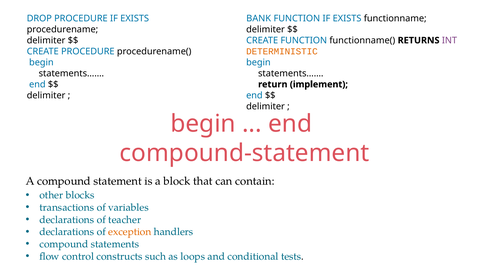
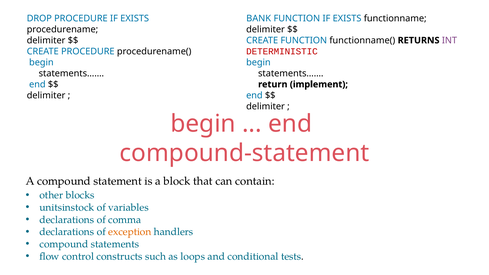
DETERMINISTIC colour: orange -> red (282, 51)
transactions: transactions -> unitsinstock (67, 208)
teacher: teacher -> comma (125, 220)
